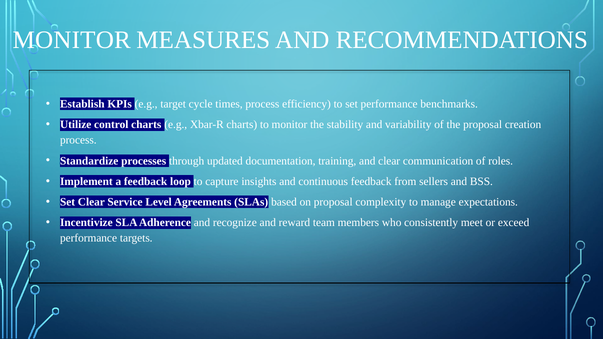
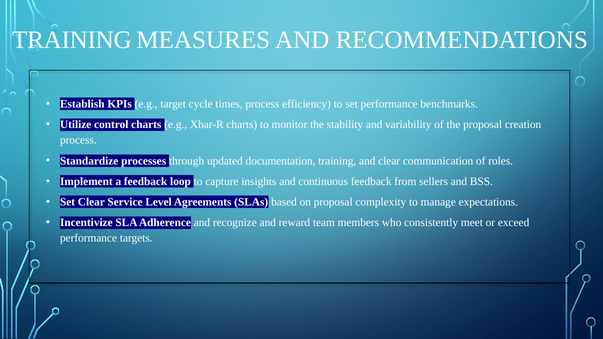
MONITOR: MONITOR -> TRAINING (72, 40)
